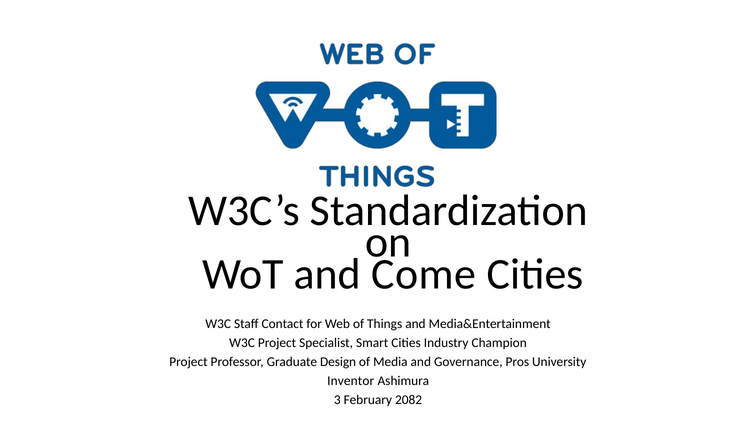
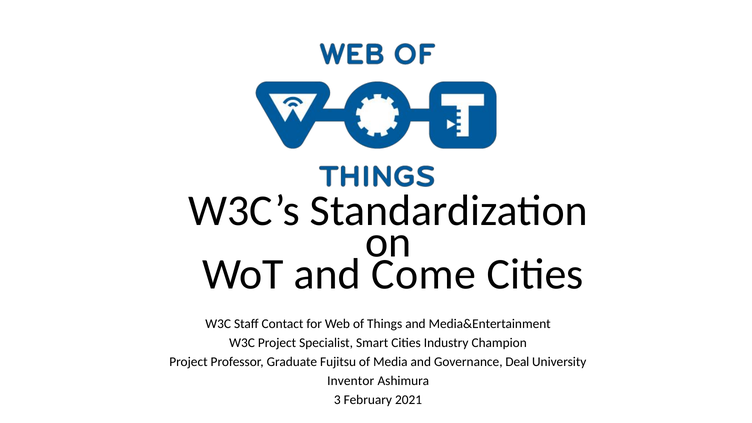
Design: Design -> Fujitsu (338, 362)
Pros: Pros -> Deal (517, 362)
2082: 2082 -> 2021 (409, 400)
